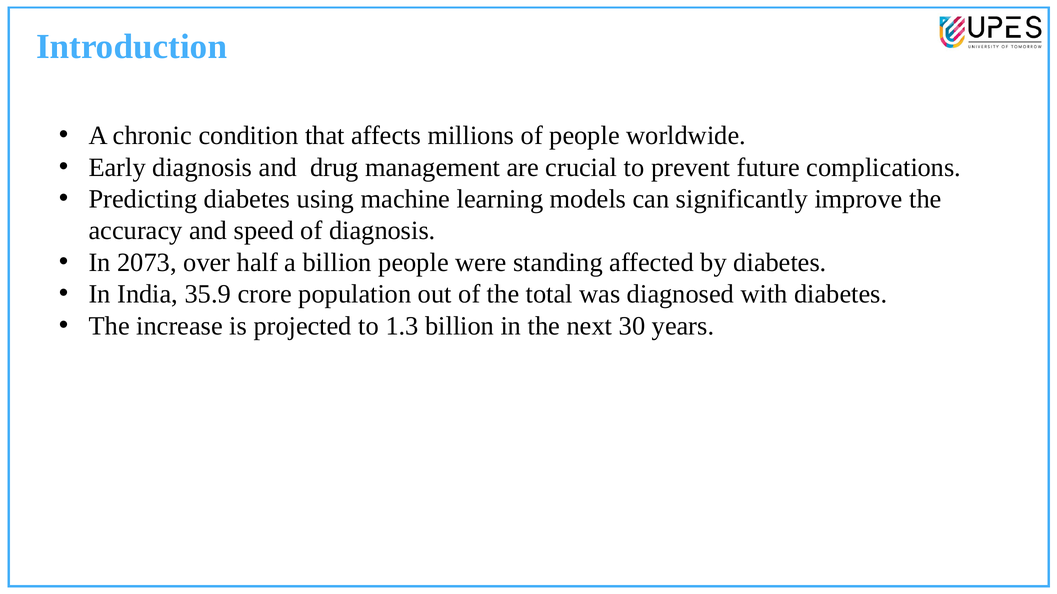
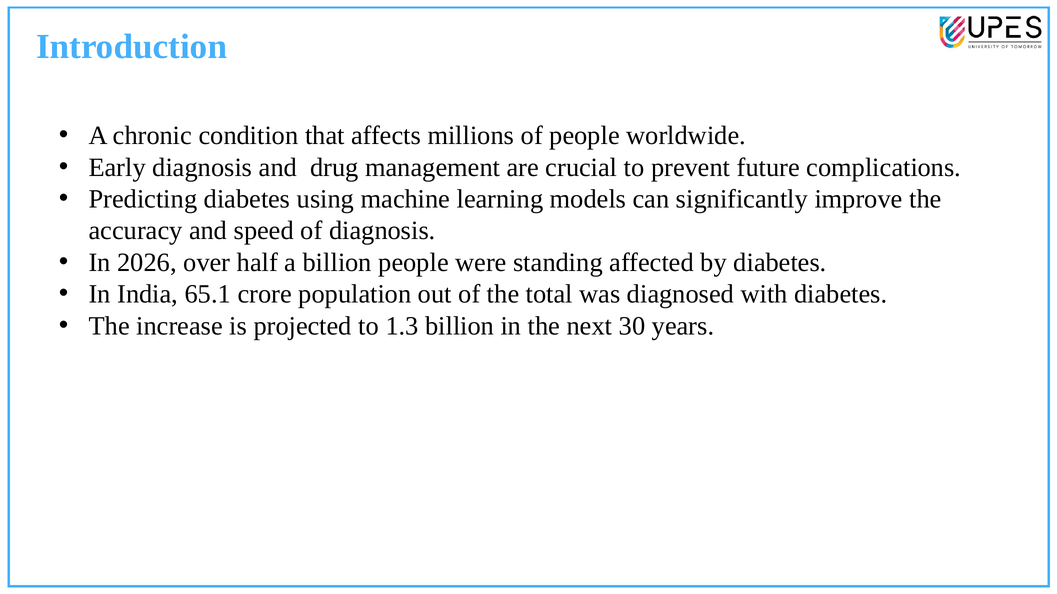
2073: 2073 -> 2026 (147, 263)
35.9: 35.9 -> 65.1 (208, 294)
